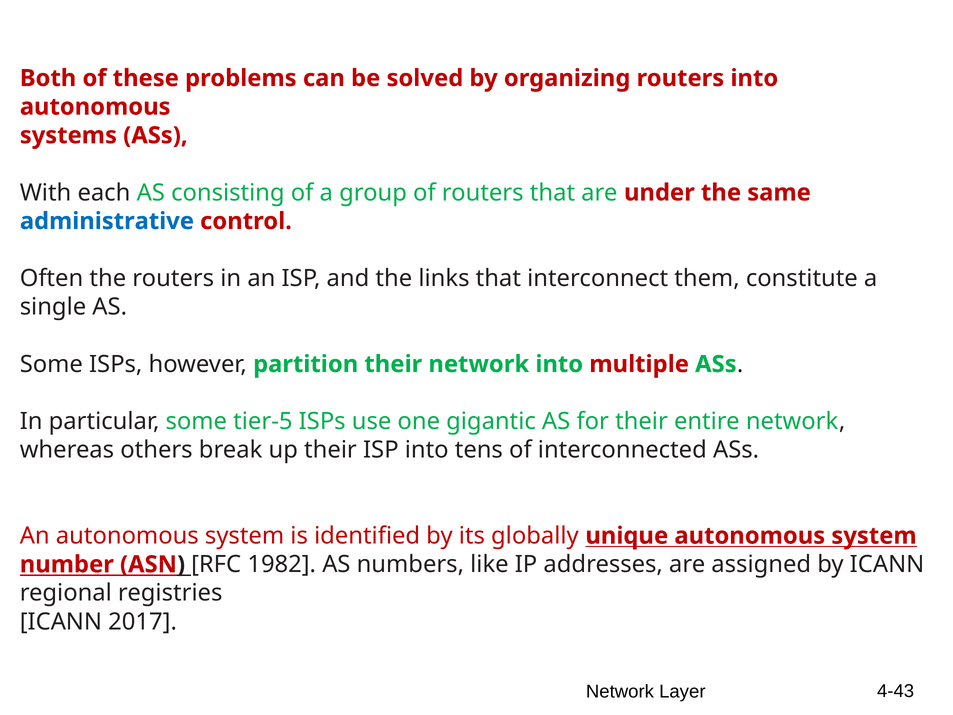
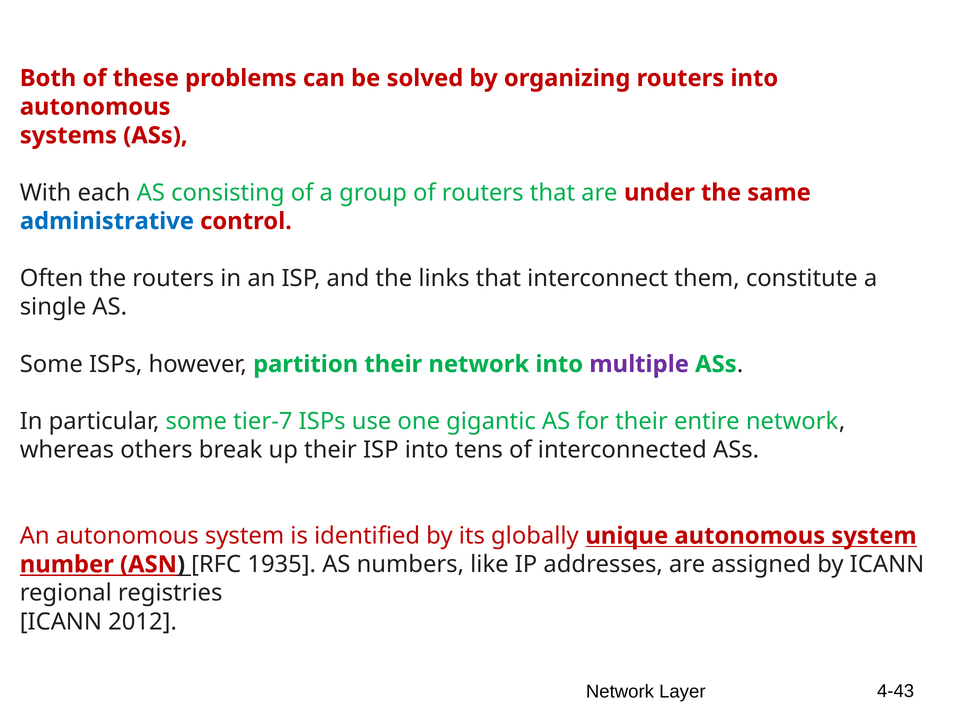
multiple colour: red -> purple (639, 364)
tier-5: tier-5 -> tier-7 (263, 421)
1982: 1982 -> 1935 (282, 564)
2017: 2017 -> 2012 (143, 621)
